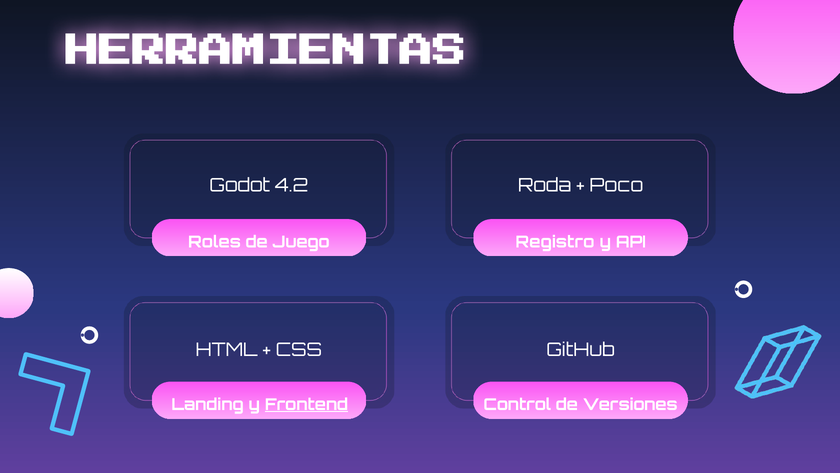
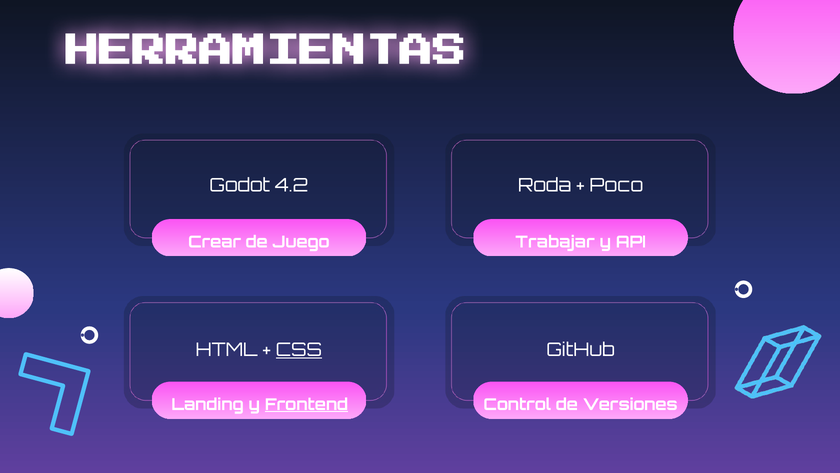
Roles: Roles -> Crear (215, 242)
Registro: Registro -> Trabajar (555, 242)
CSS underline: none -> present (299, 350)
